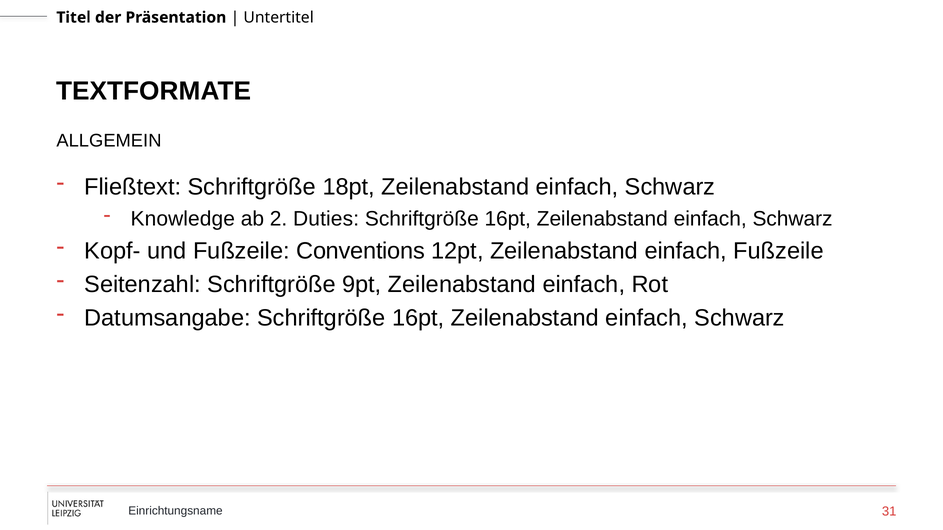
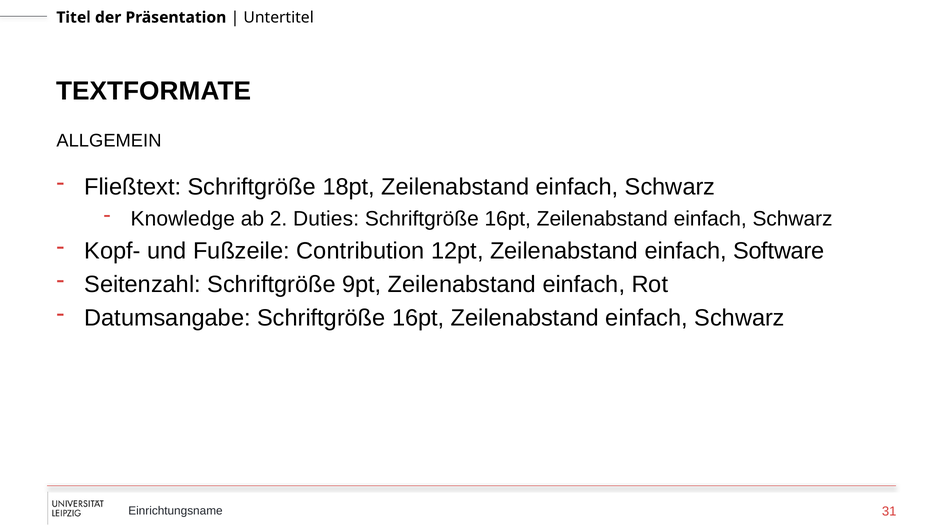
Conventions: Conventions -> Contribution (360, 251)
einfach Fußzeile: Fußzeile -> Software (779, 251)
